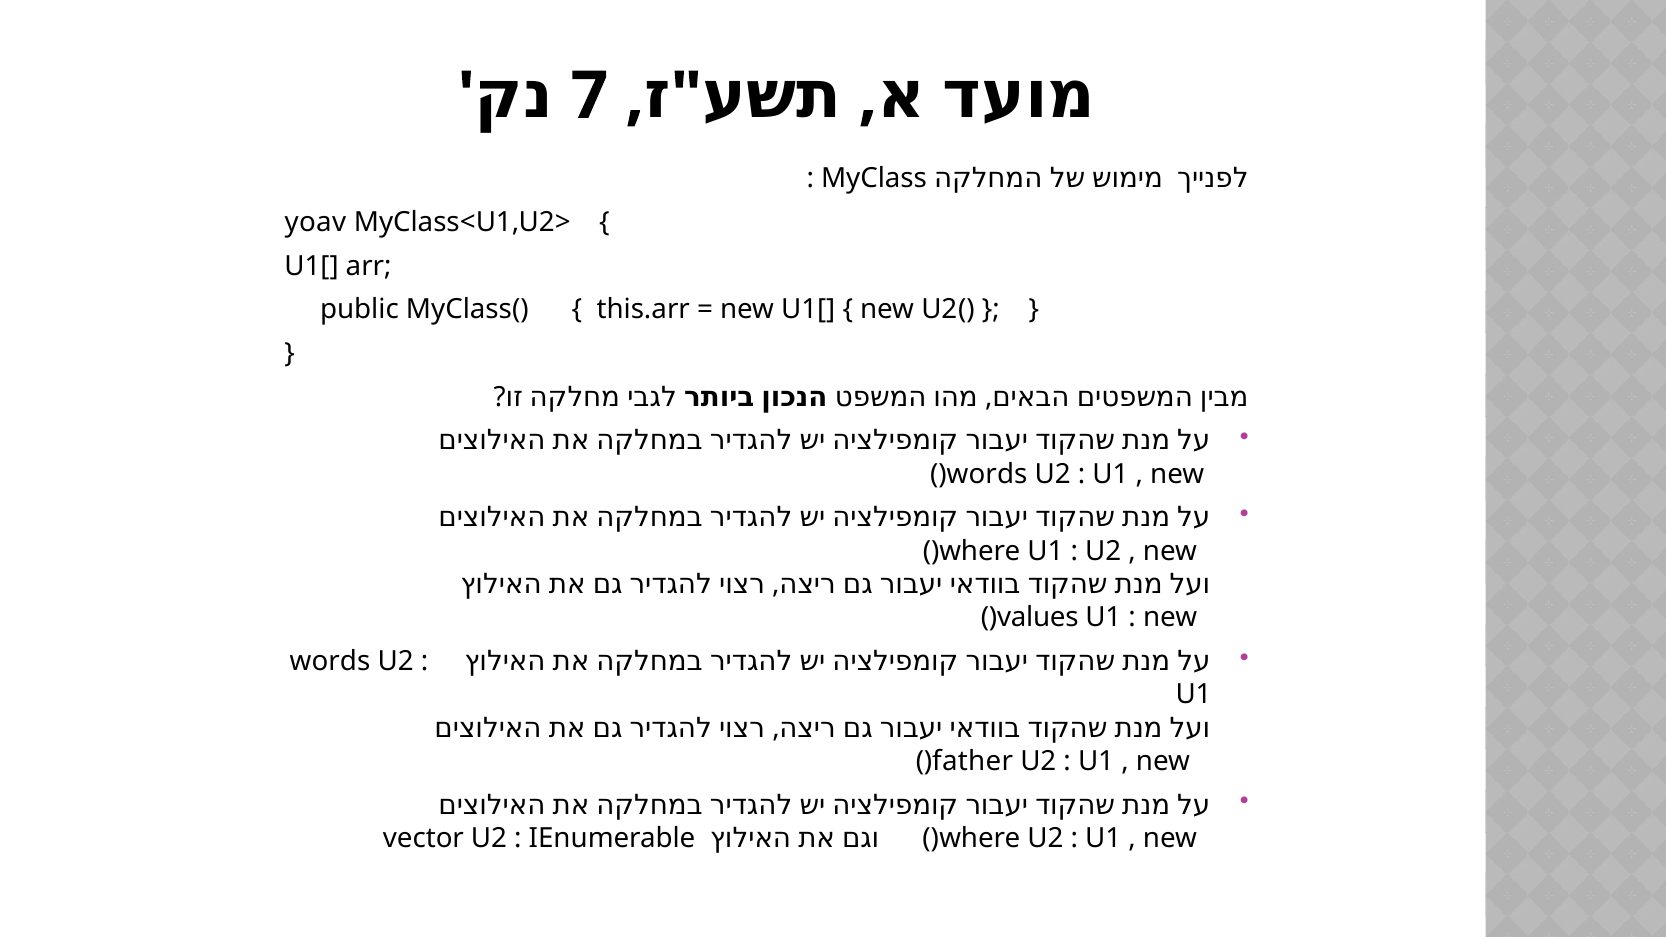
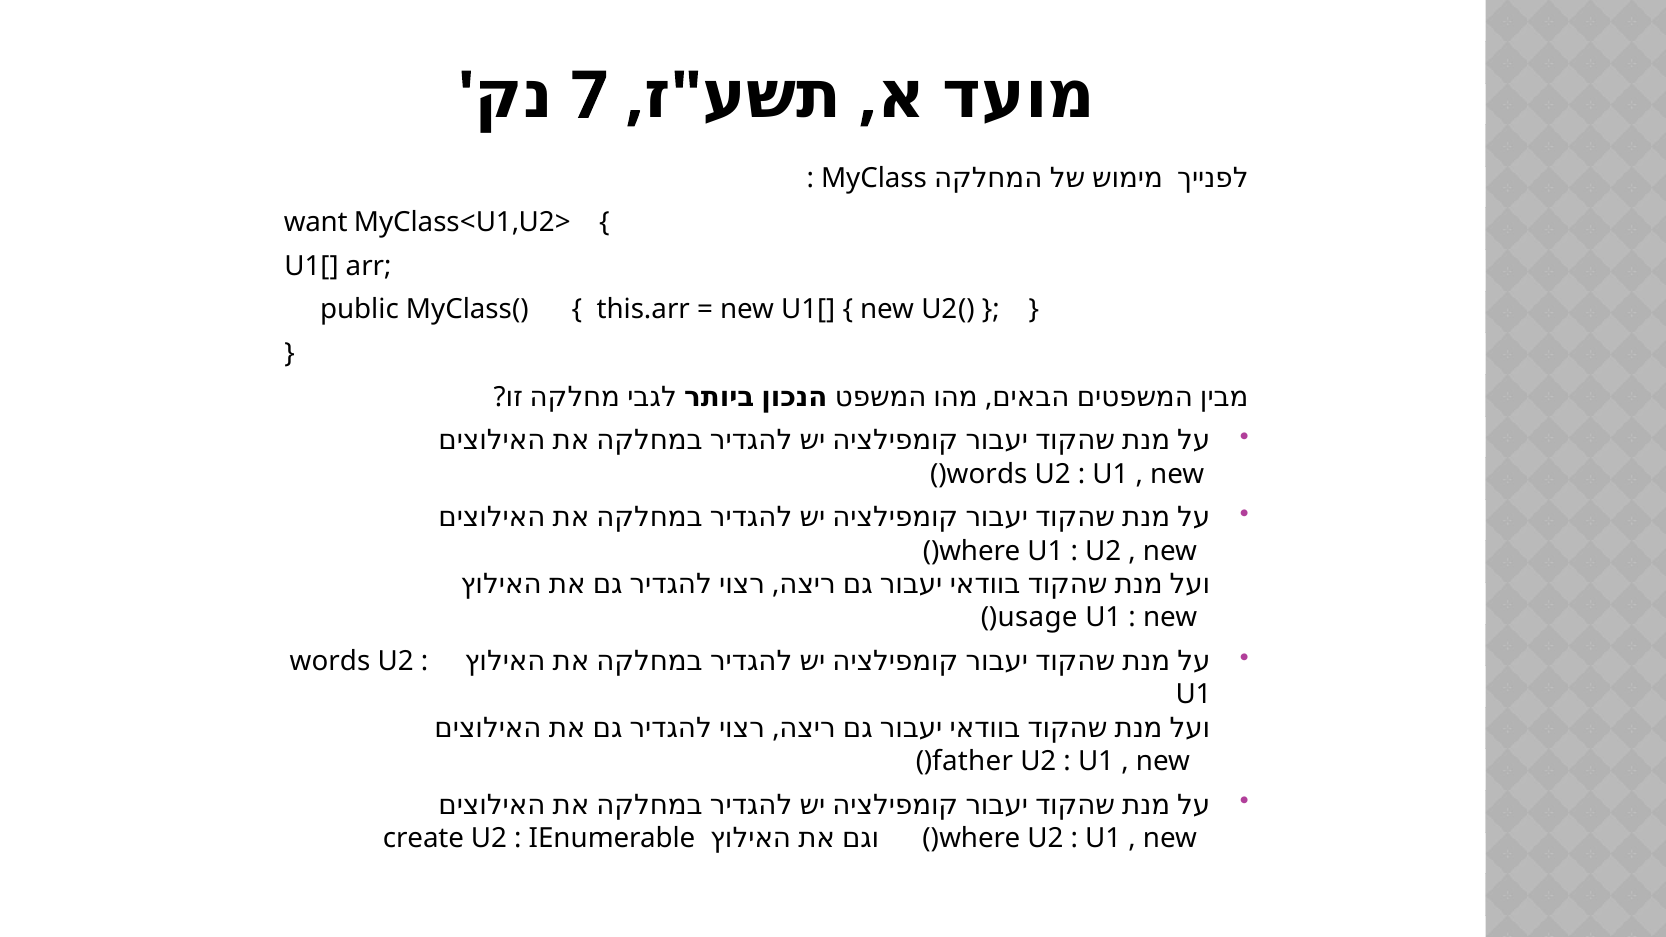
yoav: yoav -> want (316, 222)
values: values -> usage (1038, 618)
vector: vector -> create (423, 838)
